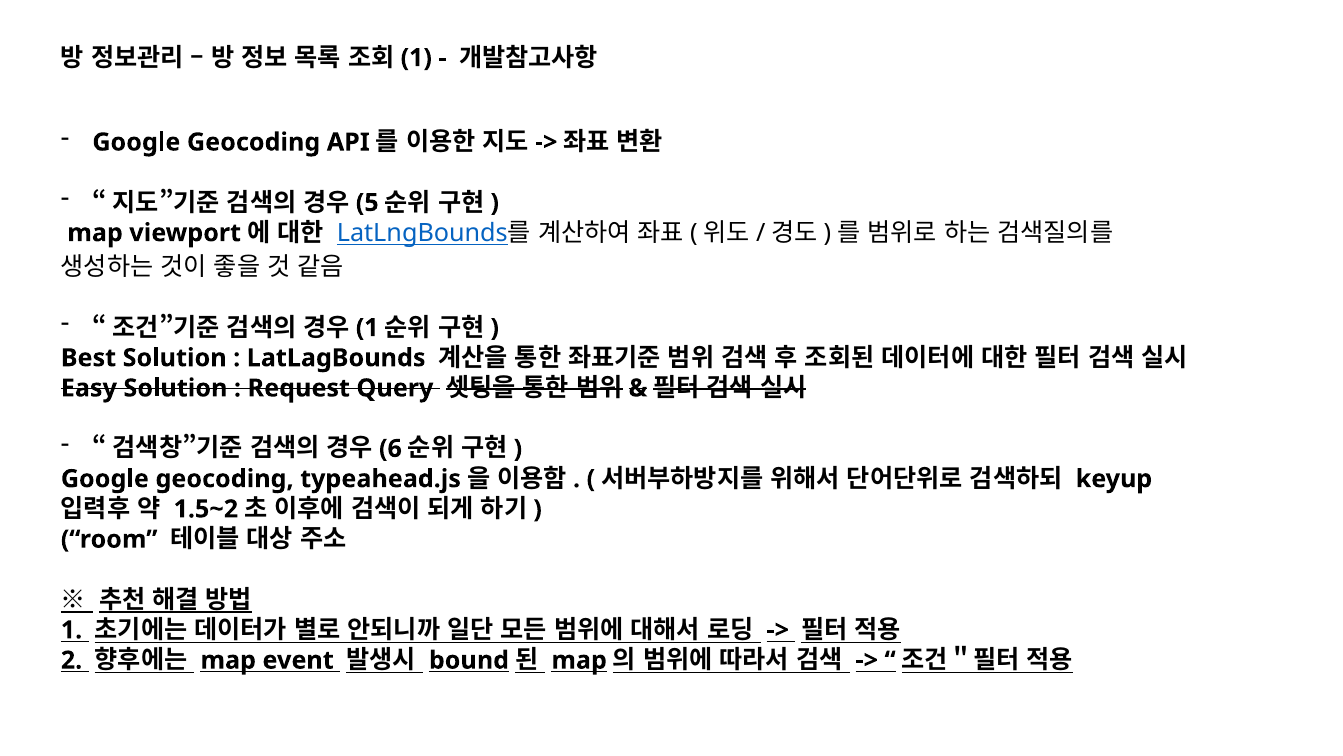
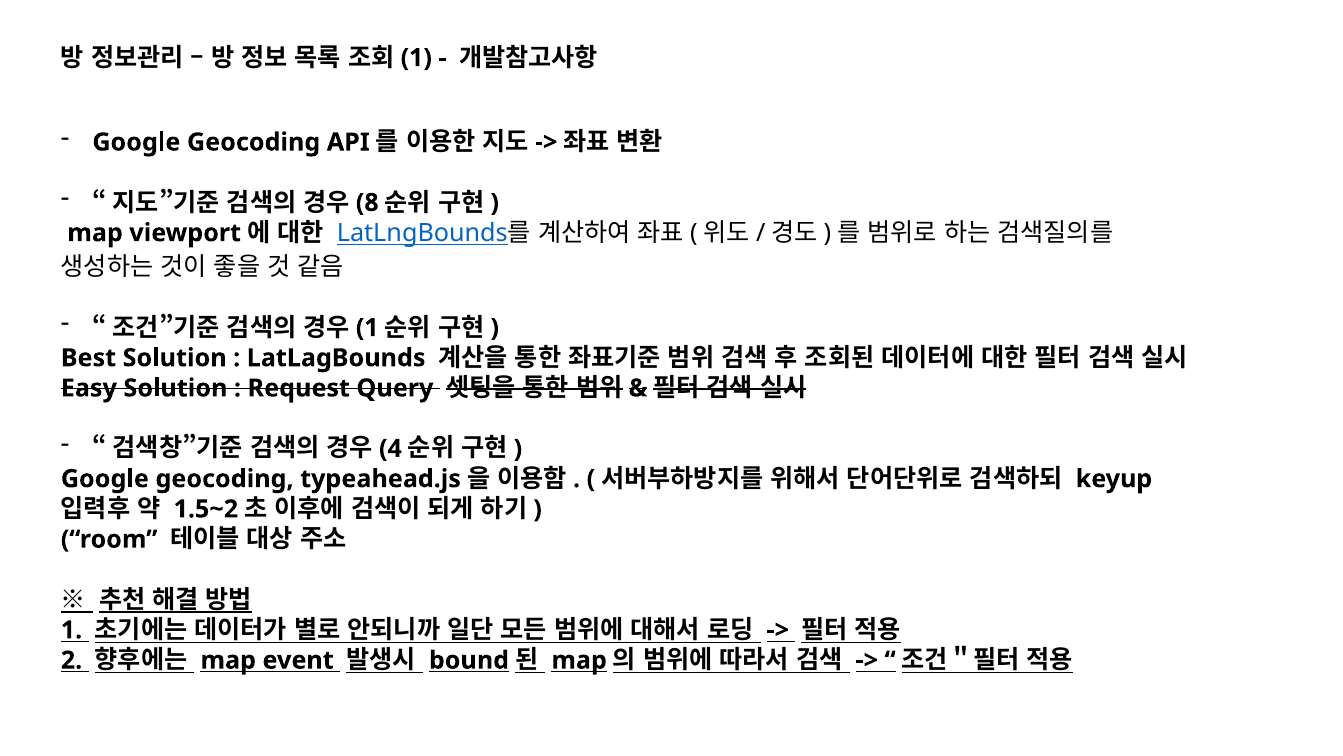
5: 5 -> 8 (367, 203)
6: 6 -> 4 (390, 448)
